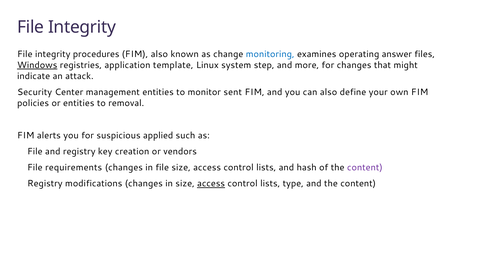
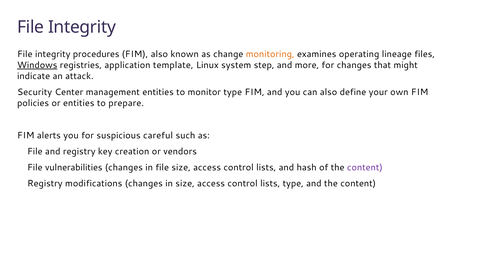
monitoring colour: blue -> orange (270, 54)
answer: answer -> lineage (397, 54)
monitor sent: sent -> type (233, 92)
removal: removal -> prepare (126, 103)
applied: applied -> careful (158, 136)
requirements: requirements -> vulnerabilities (74, 168)
access underline: present -> none (211, 184)
